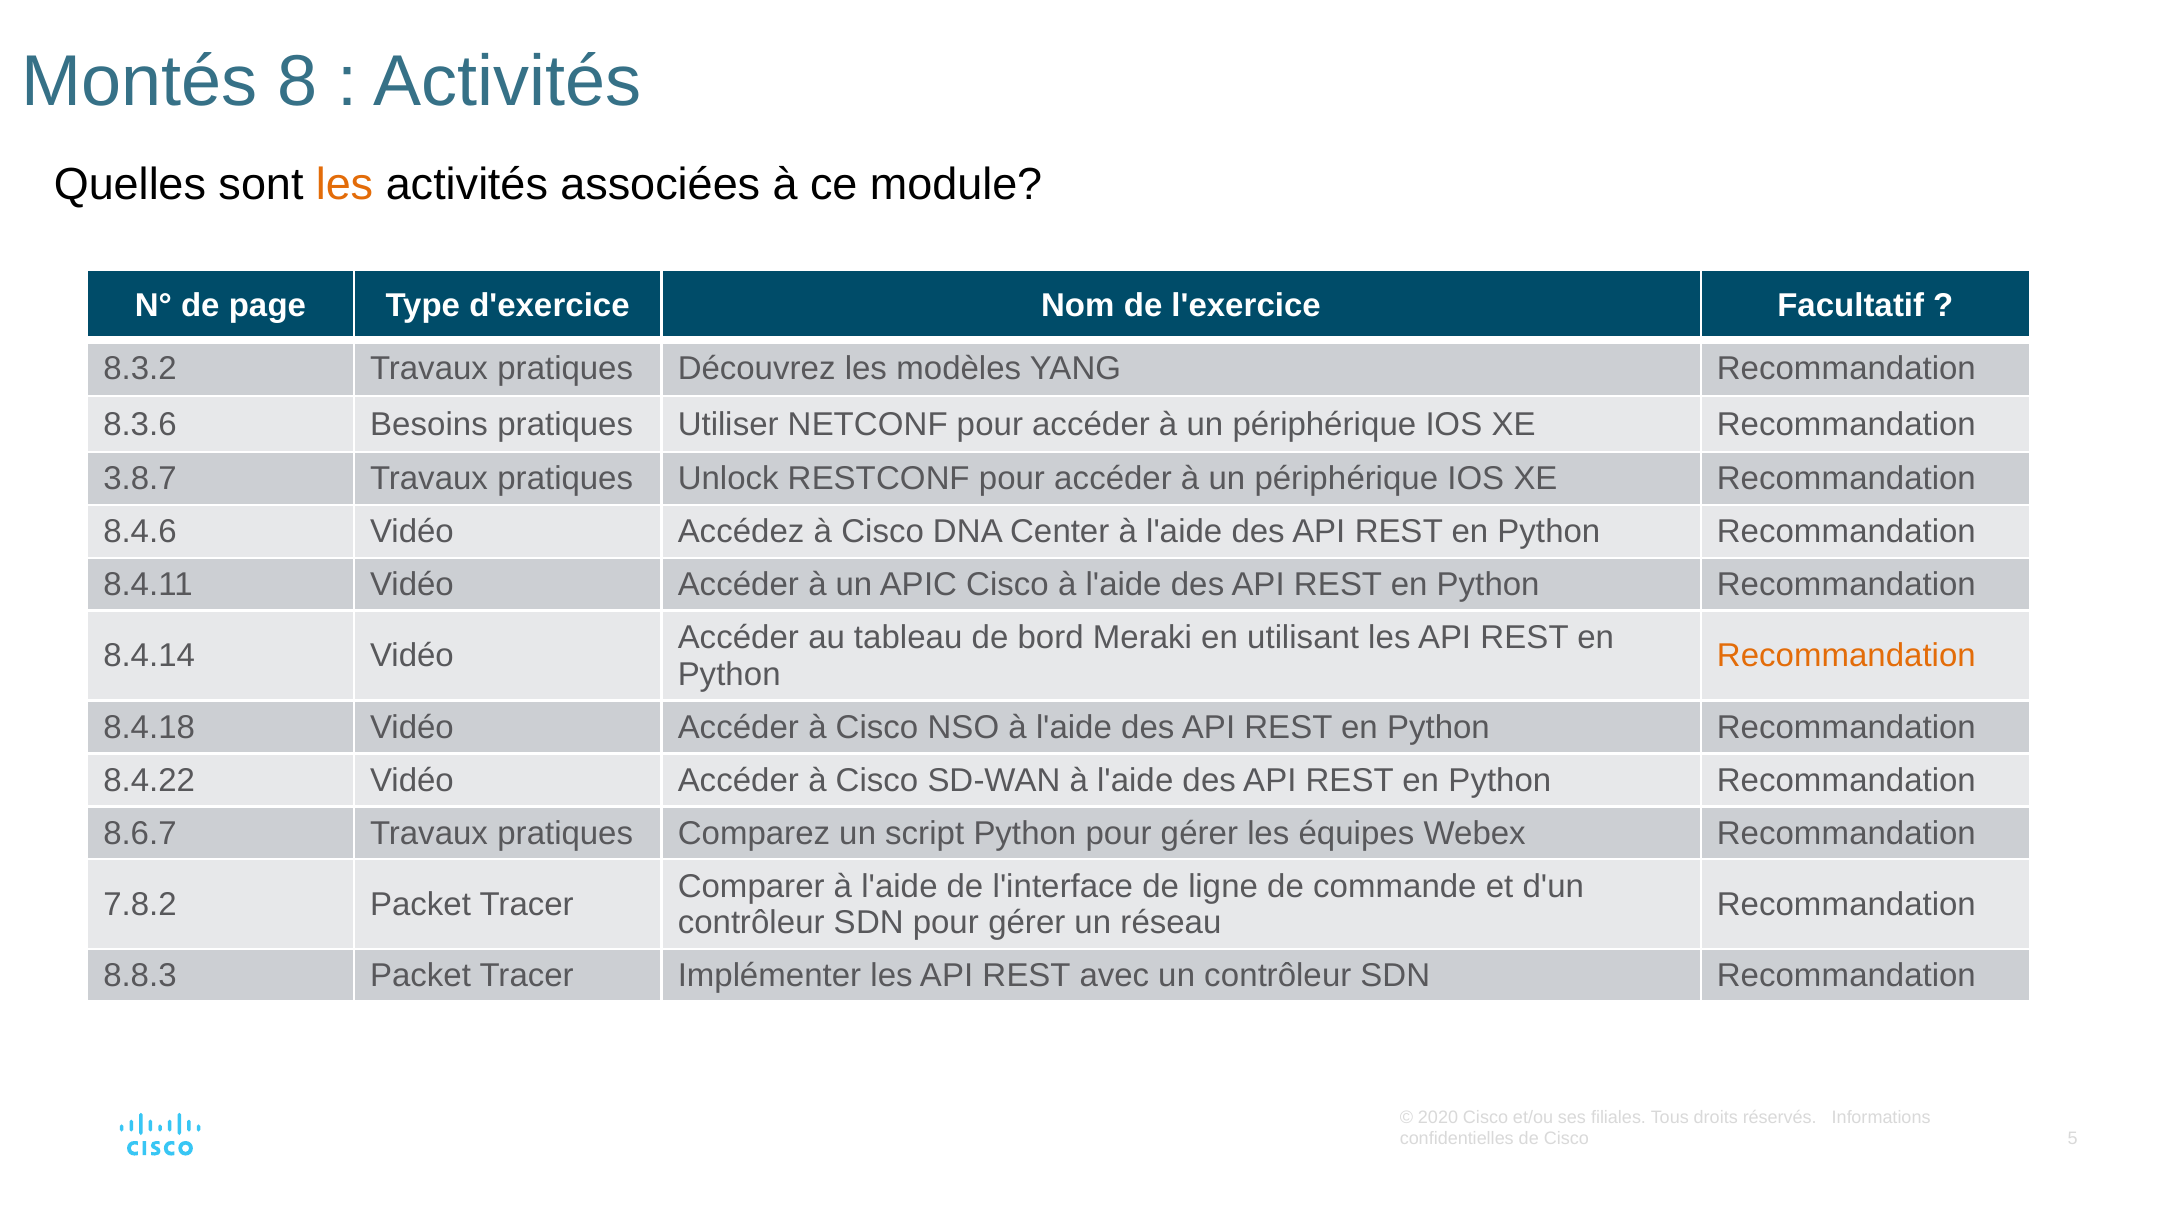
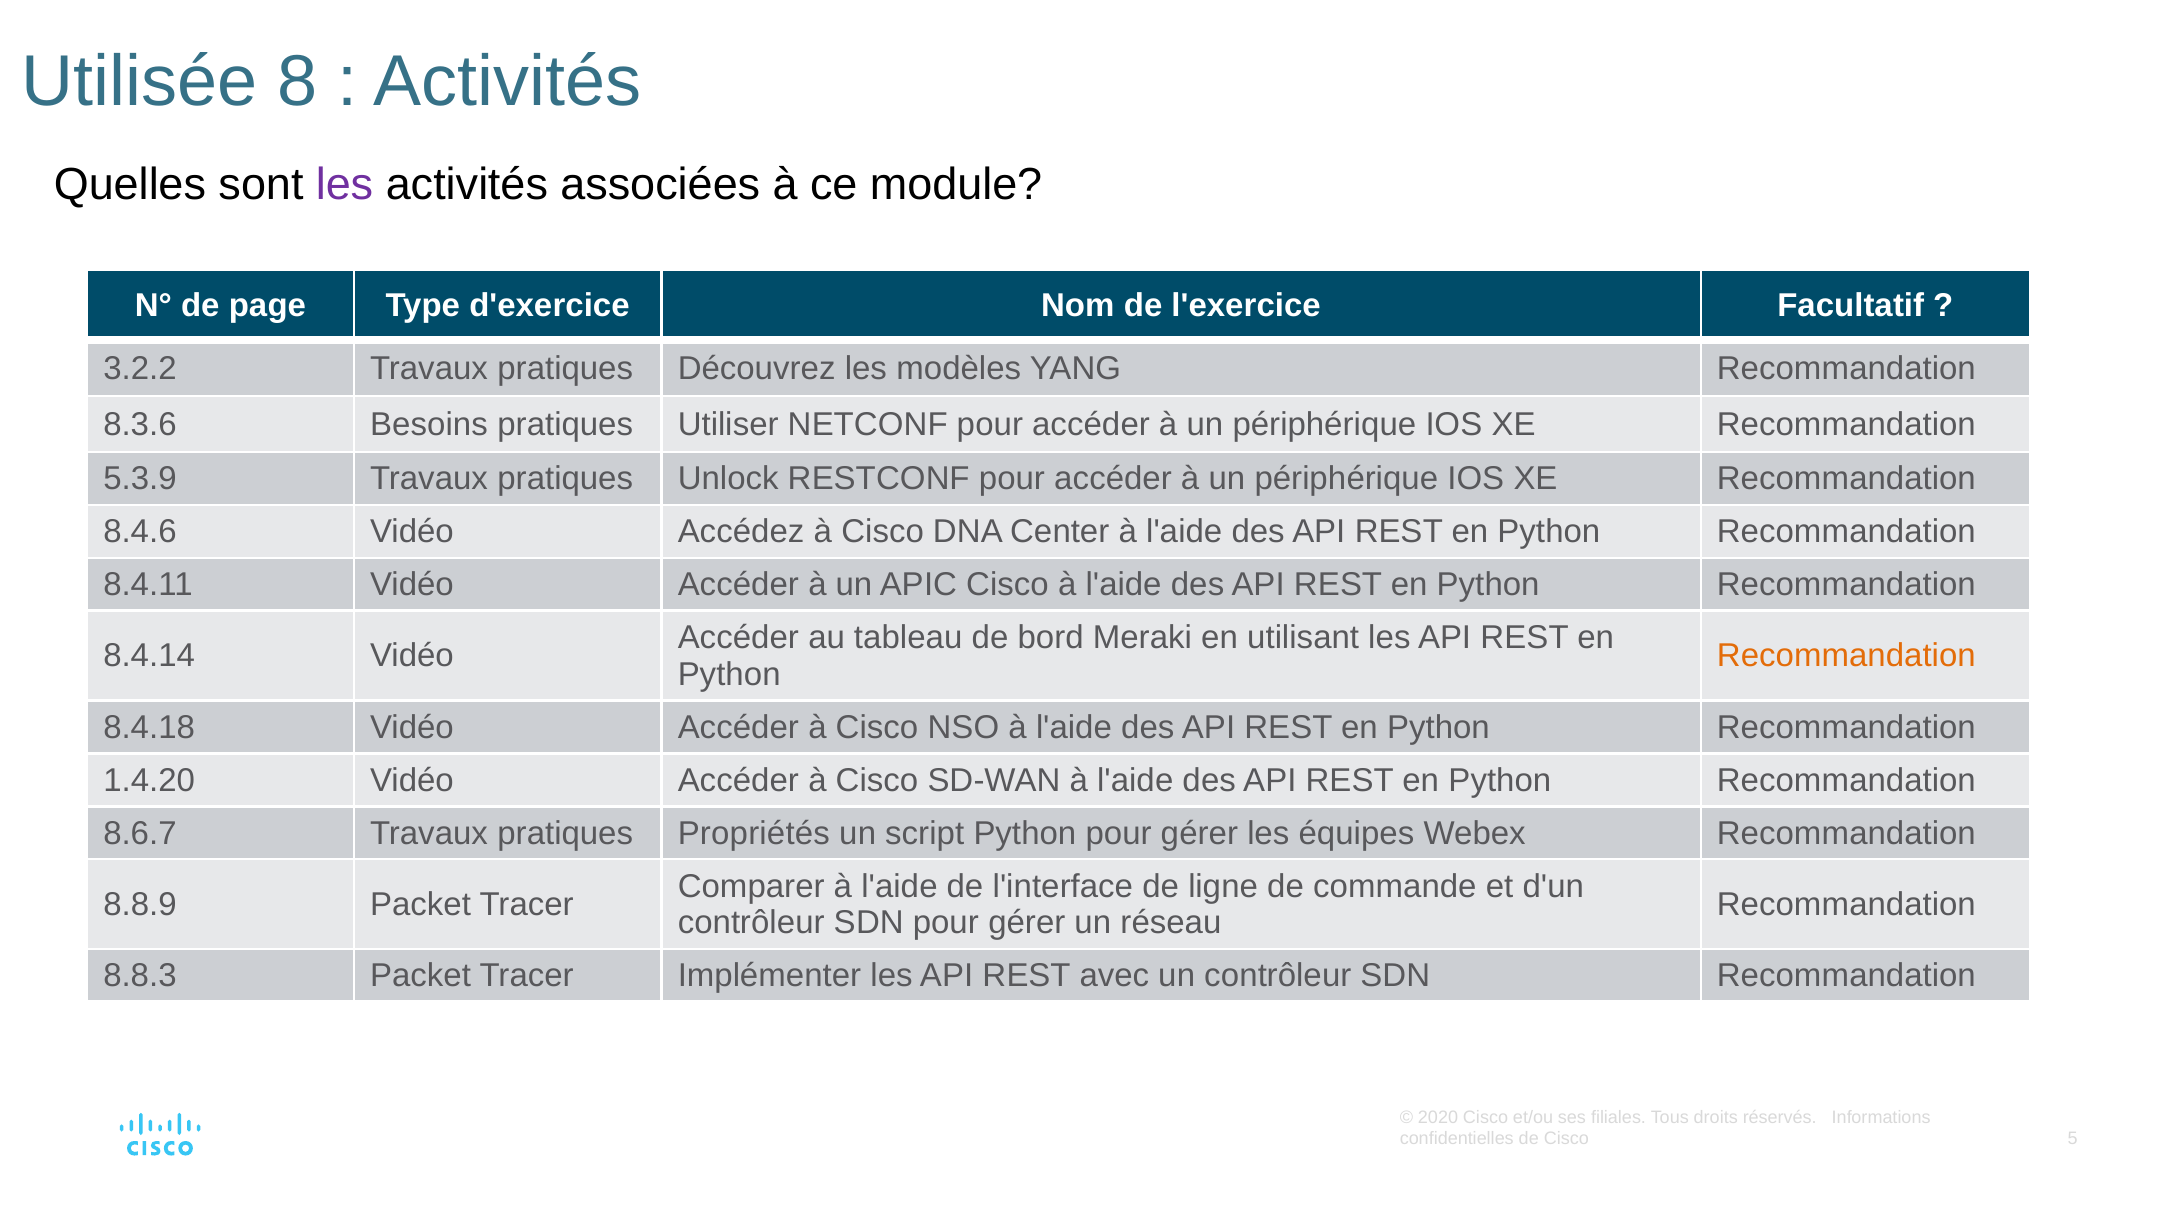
Montés: Montés -> Utilisée (139, 82)
les colour: orange -> purple (345, 185)
8.3.2: 8.3.2 -> 3.2.2 (140, 369)
3.8.7: 3.8.7 -> 5.3.9 (140, 479)
8.4.22: 8.4.22 -> 1.4.20 (149, 781)
Comparez: Comparez -> Propriétés (754, 834)
7.8.2: 7.8.2 -> 8.8.9 (140, 905)
